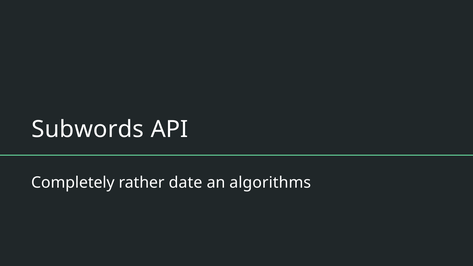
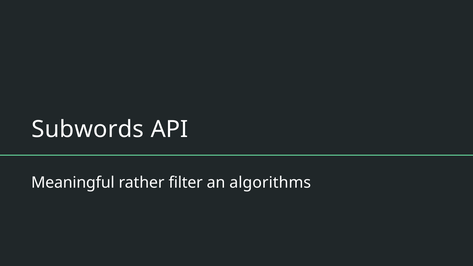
Completely: Completely -> Meaningful (73, 183)
date: date -> filter (186, 183)
